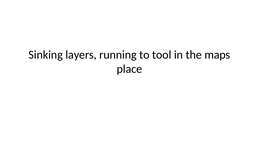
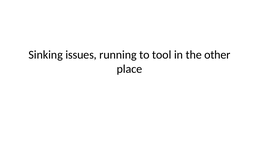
layers: layers -> issues (81, 55)
maps: maps -> other (217, 55)
